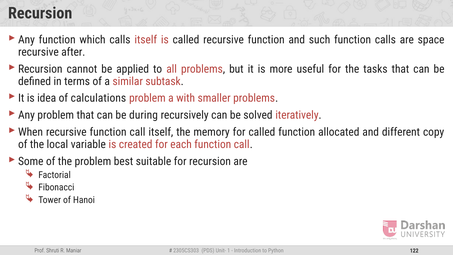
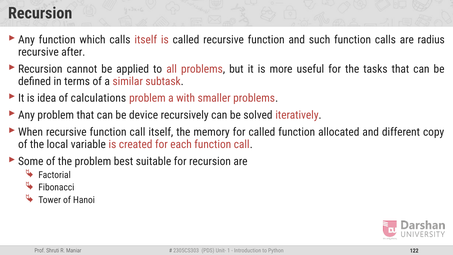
space: space -> radius (431, 40)
during: during -> device (144, 115)
